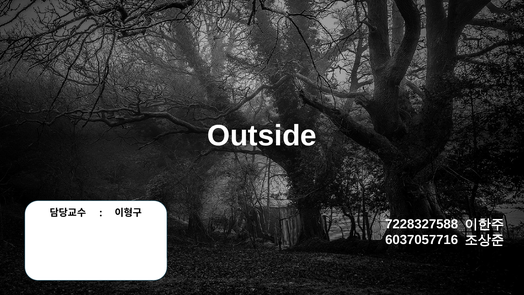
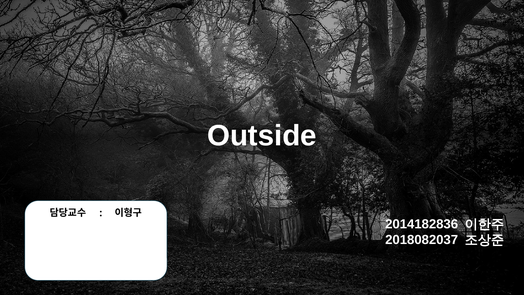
7228327588: 7228327588 -> 2014182836 (422, 224)
6037057716: 6037057716 -> 2018082037 (422, 240)
